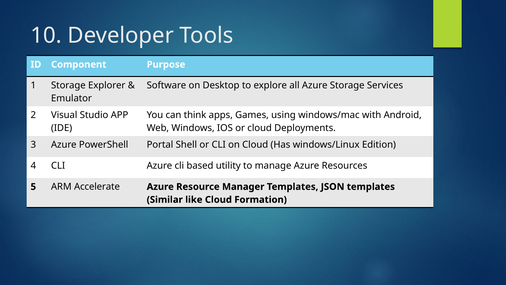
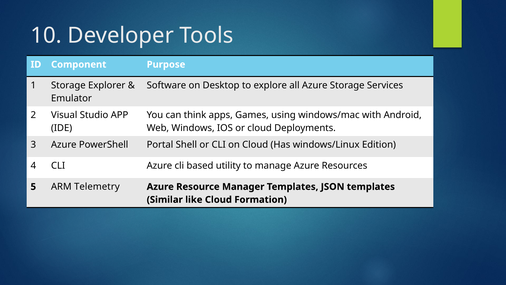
Accelerate: Accelerate -> Telemetry (97, 187)
